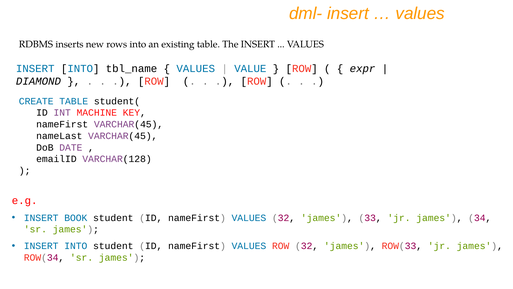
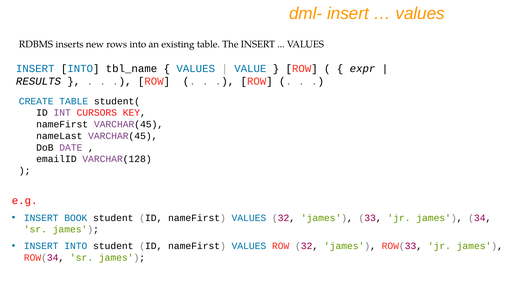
DIAMOND: DIAMOND -> RESULTS (38, 81)
MACHINE: MACHINE -> CURSORS (97, 113)
